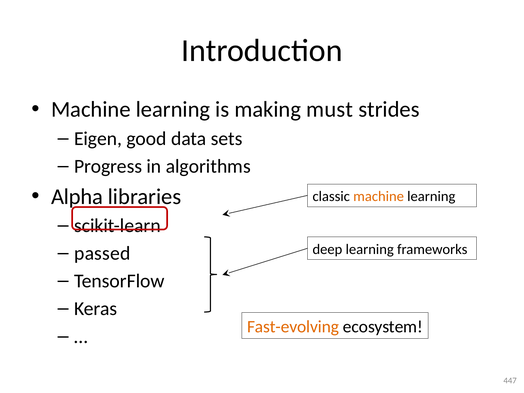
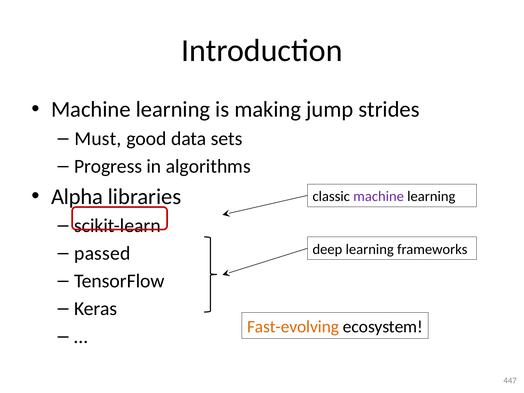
must: must -> jump (330, 109)
Eigen: Eigen -> Must (98, 139)
machine colour: orange -> purple (379, 196)
